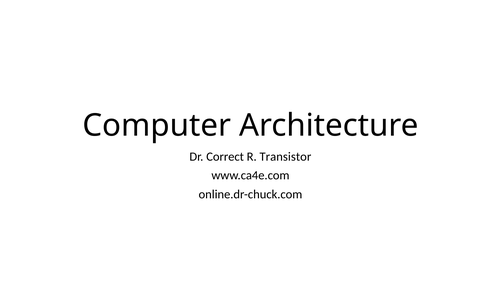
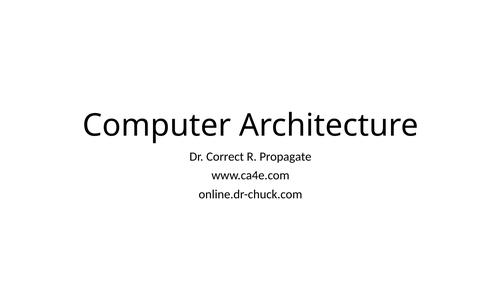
Transistor: Transistor -> Propagate (285, 157)
